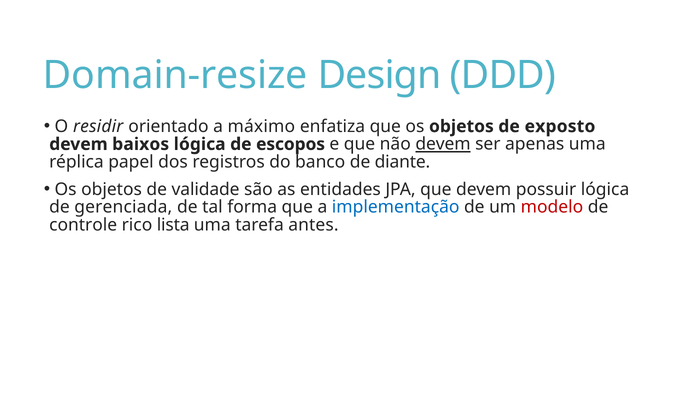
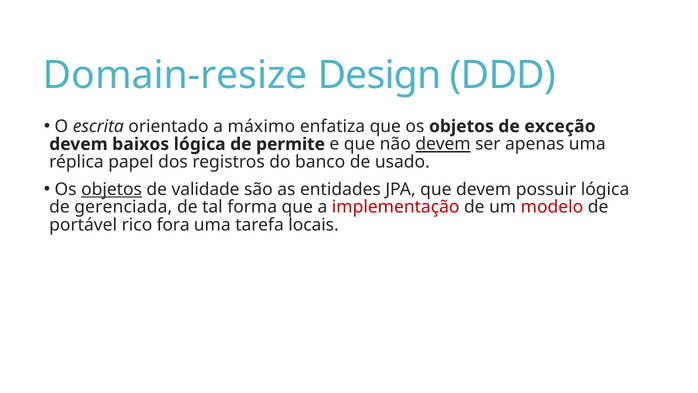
residir: residir -> escrita (98, 126)
exposto: exposto -> exceção (560, 126)
escopos: escopos -> permite (291, 144)
diante: diante -> usado (402, 162)
objetos underline: none -> present (112, 189)
implementação colour: blue -> red (396, 207)
controle: controle -> portável (83, 225)
lista: lista -> fora (173, 225)
antes: antes -> locais (314, 225)
